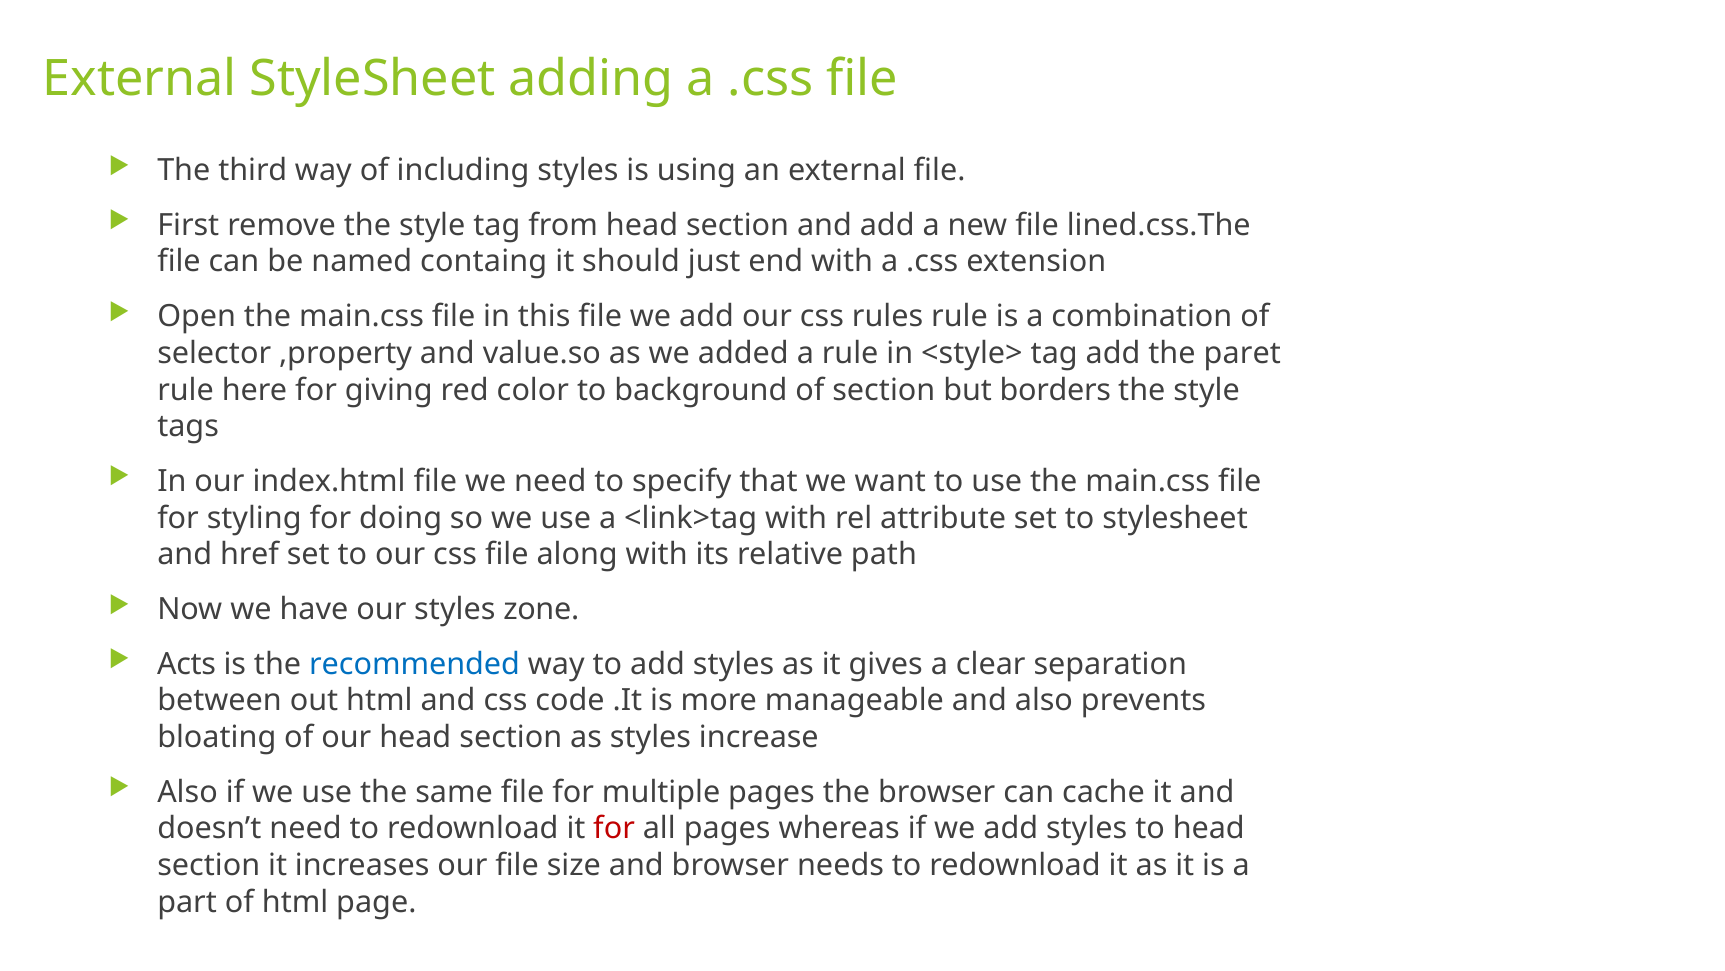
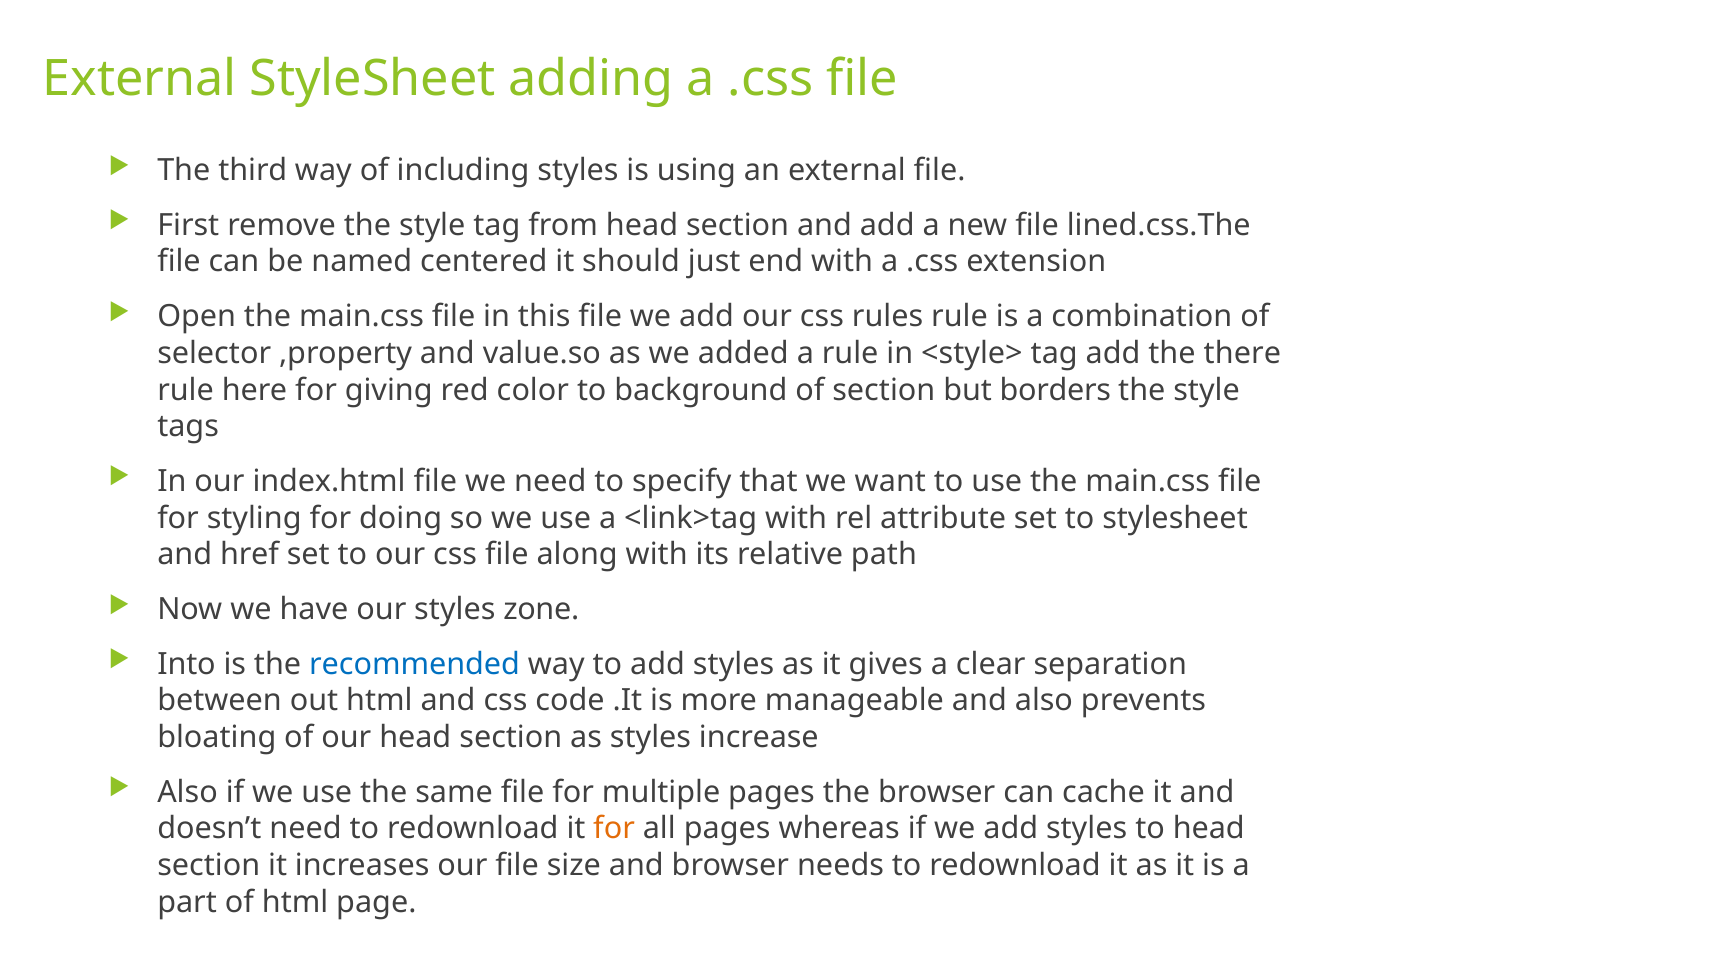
containg: containg -> centered (484, 262)
paret: paret -> there (1242, 353)
Acts: Acts -> Into (187, 664)
for colour: red -> orange (614, 828)
